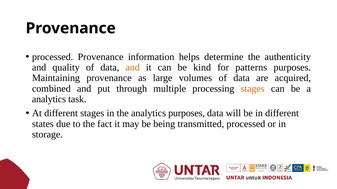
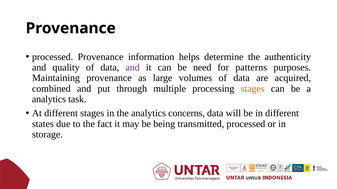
and colour: orange -> purple (133, 68)
kind: kind -> need (202, 68)
analytics purposes: purposes -> concerns (187, 114)
